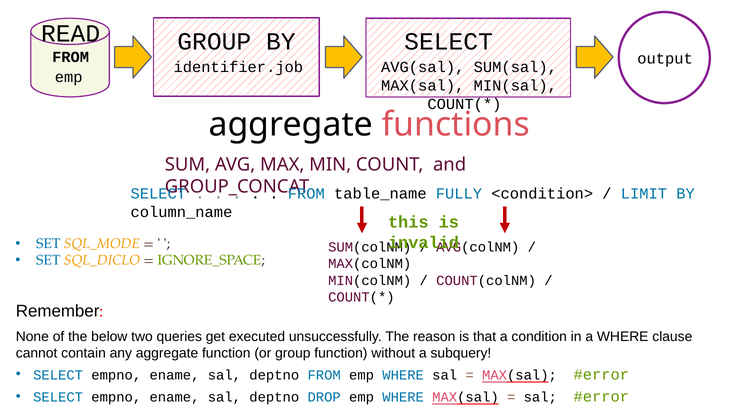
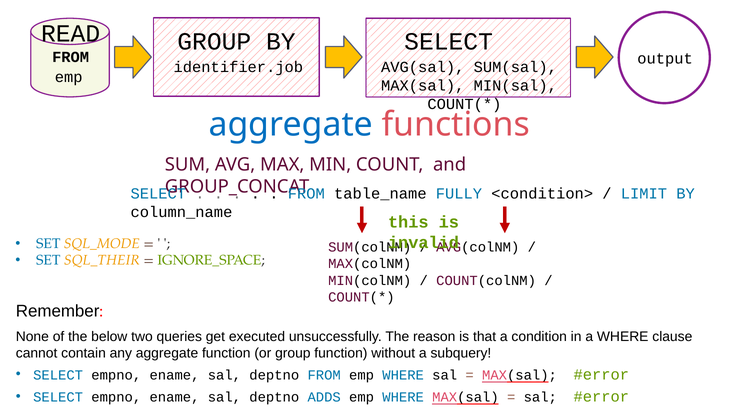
aggregate colour: black -> blue (291, 124)
SQL_DICLO: SQL_DICLO -> SQL_THEIR (102, 260)
DROP: DROP -> ADDS (324, 397)
